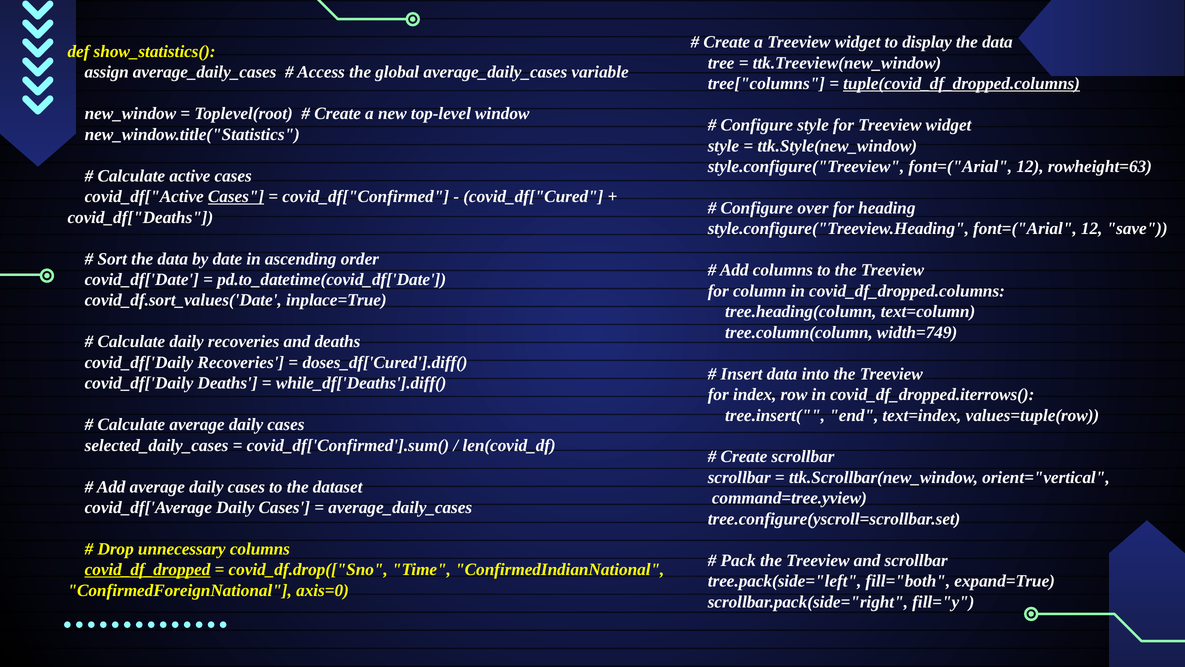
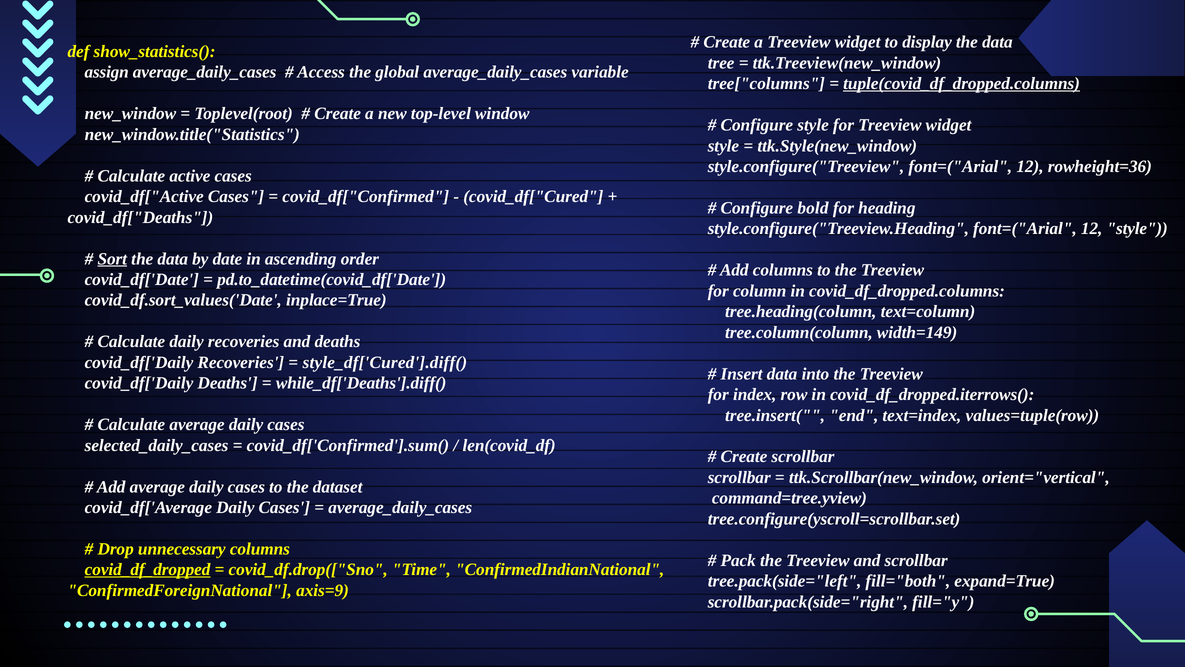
rowheight=63: rowheight=63 -> rowheight=36 (1100, 167)
Cases underline: present -> none (236, 197)
over: over -> bold (813, 208)
12 save: save -> style (1137, 229)
Sort underline: none -> present (112, 259)
width=749: width=749 -> width=149 (917, 332)
doses_df['Cured'].diff(: doses_df['Cured'].diff( -> style_df['Cured'].diff( (385, 362)
axis=0: axis=0 -> axis=9 (323, 590)
